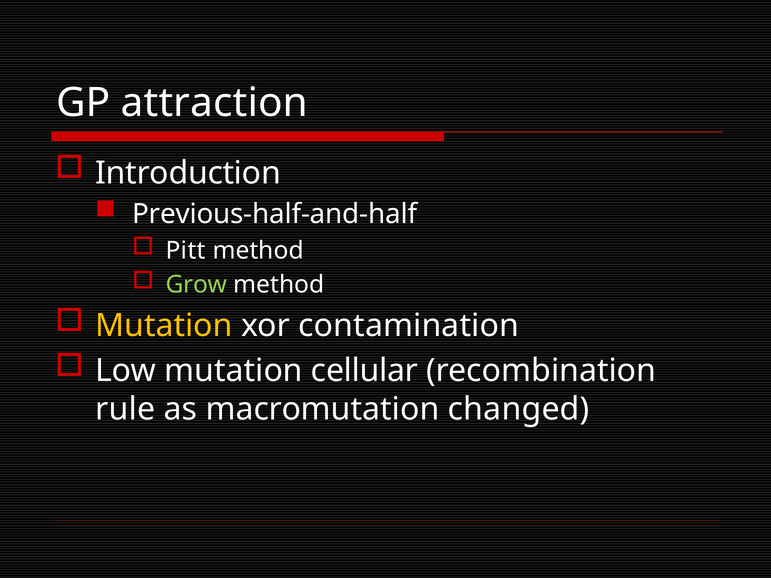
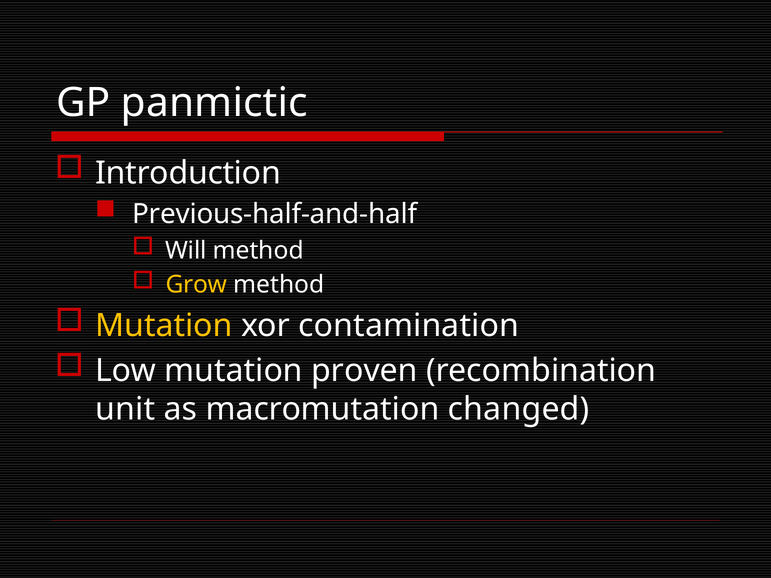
attraction: attraction -> panmictic (214, 103)
Pitt: Pitt -> Will (186, 251)
Grow colour: light green -> yellow (196, 285)
cellular: cellular -> proven (364, 371)
rule: rule -> unit (125, 410)
